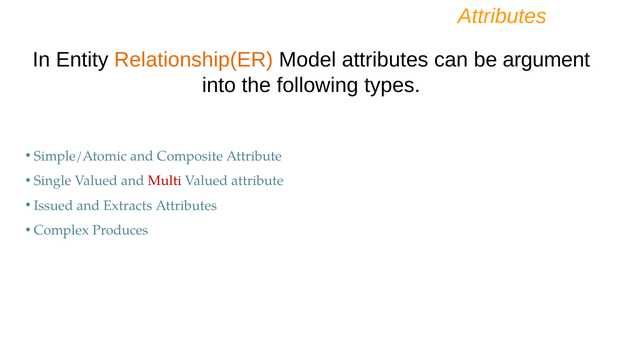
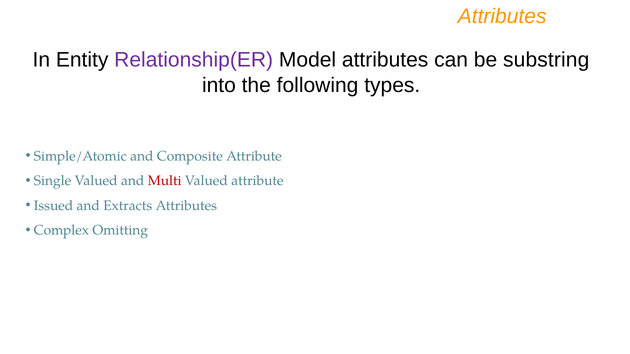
Relationship(ER colour: orange -> purple (194, 60)
argument: argument -> substring (546, 60)
Produces: Produces -> Omitting (120, 231)
